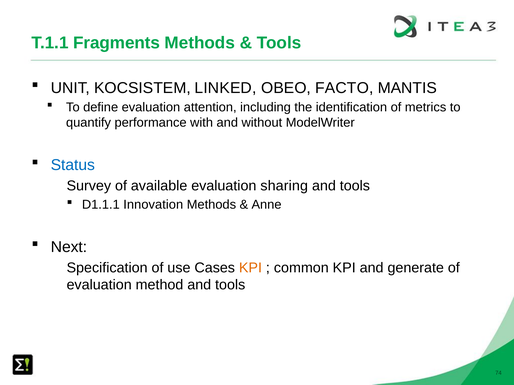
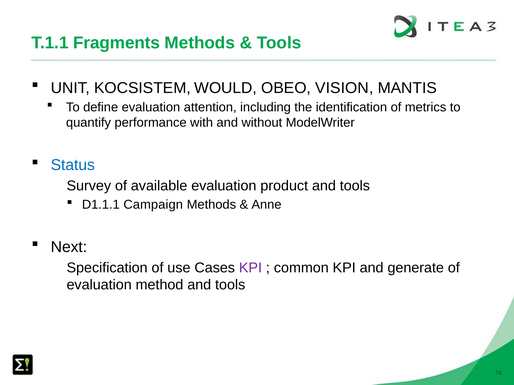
LINKED: LINKED -> WOULD (226, 88)
FACTO: FACTO -> VISION (344, 88)
sharing: sharing -> product (284, 186)
Innovation: Innovation -> Campaign (153, 205)
KPI colour: orange -> purple (250, 268)
